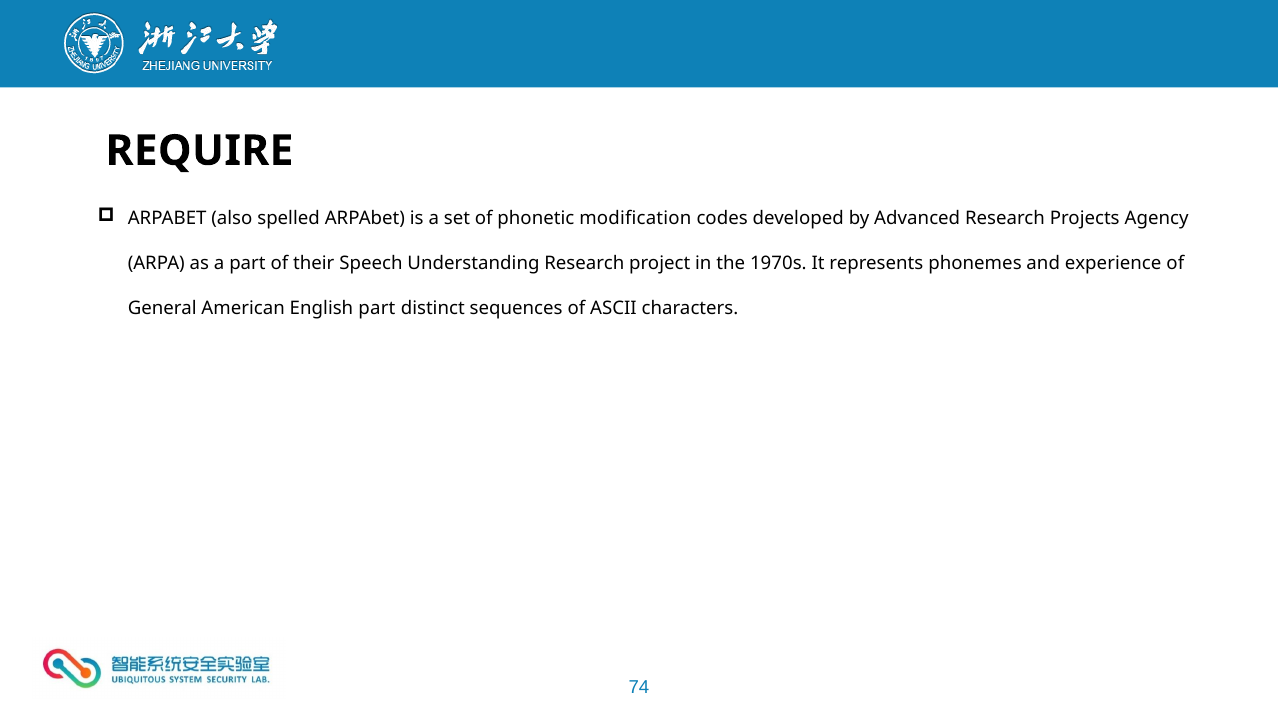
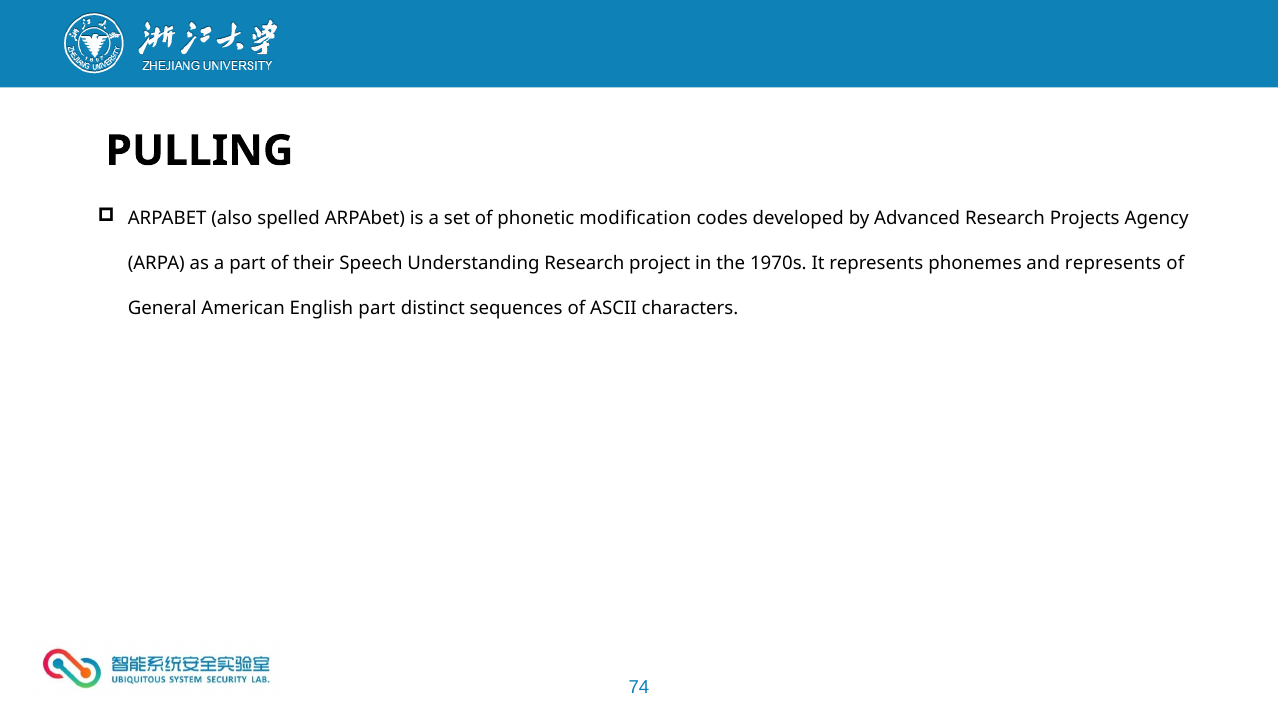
REQUIRE: REQUIRE -> PULLING (200, 151)
and experience: experience -> represents (1113, 263)
